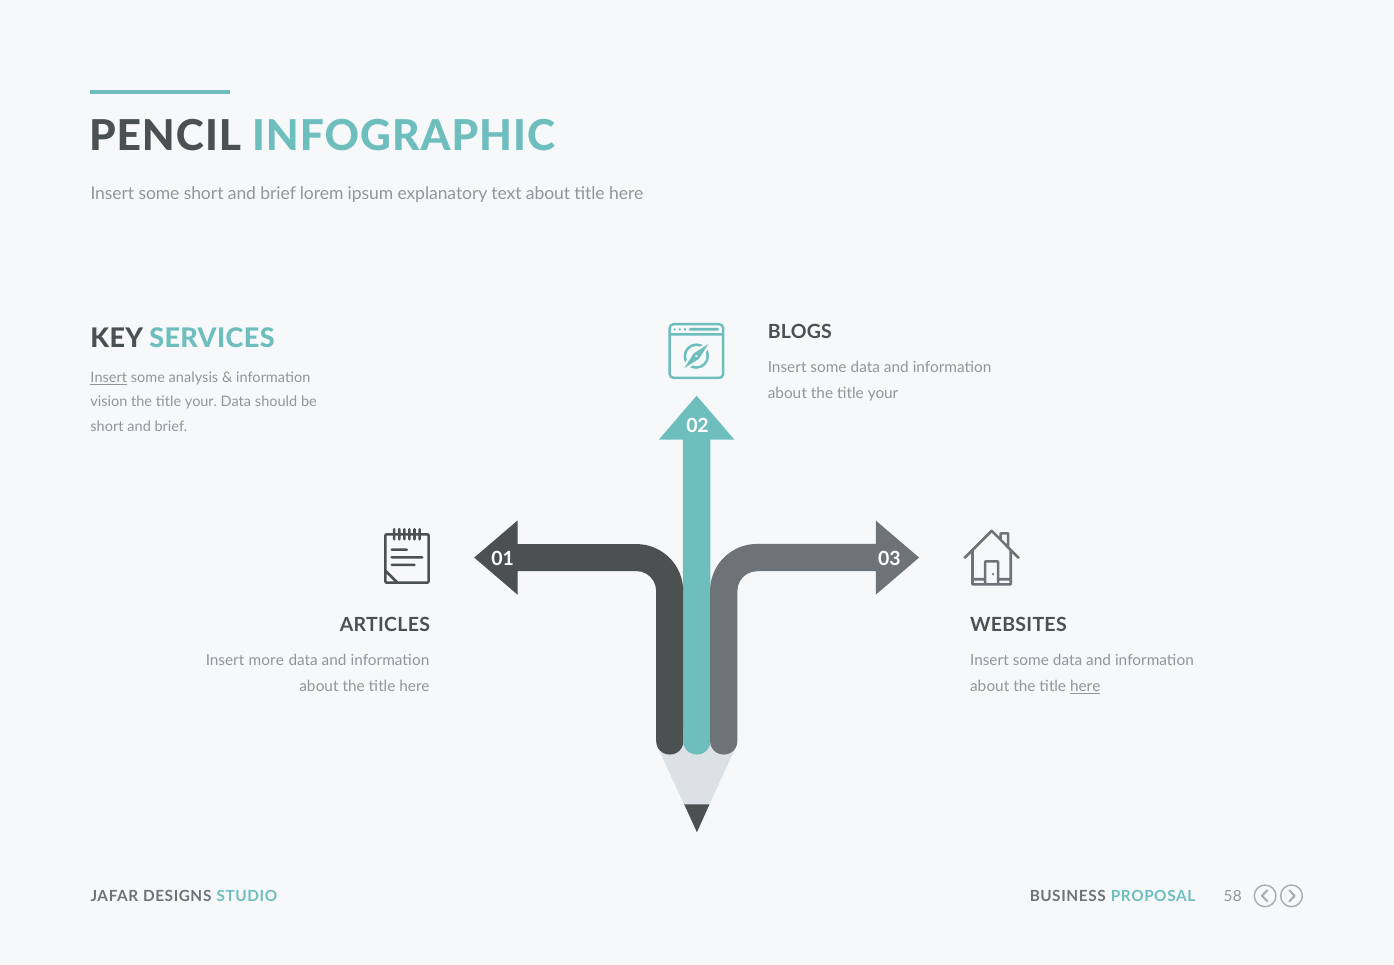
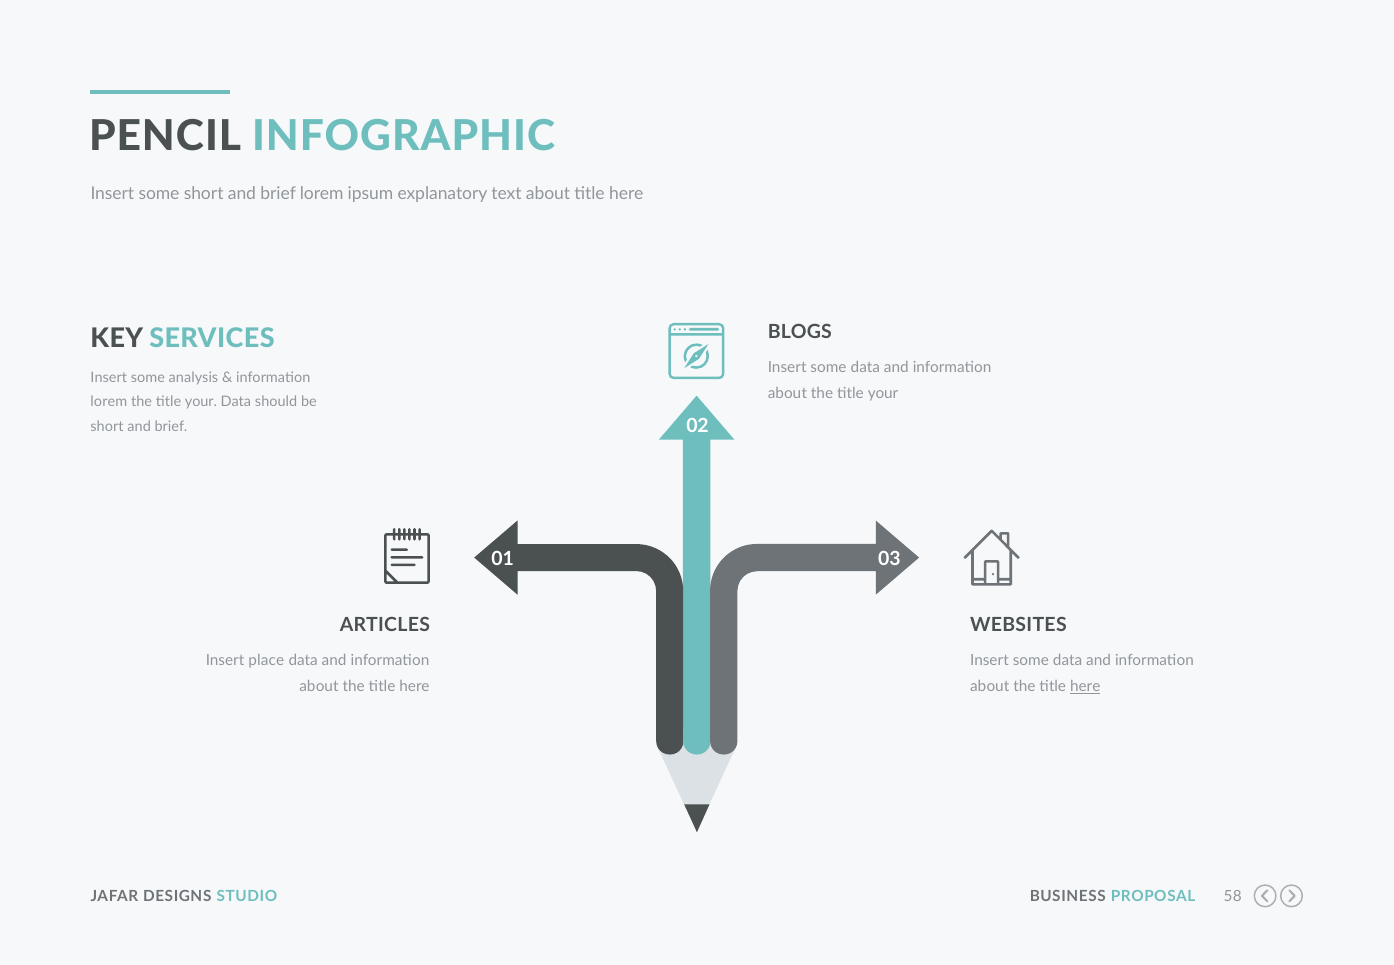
Insert underline: present -> none (109, 378)
vision: vision -> lorem (109, 402)
more: more -> place (266, 661)
